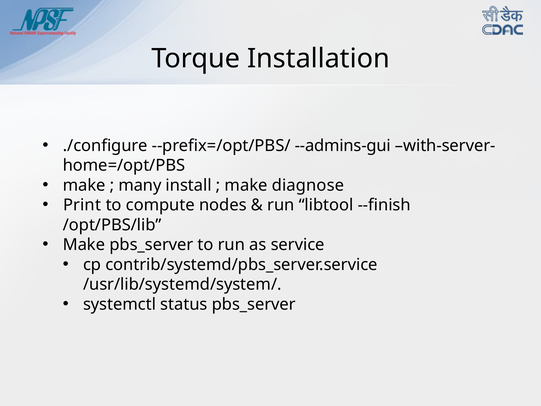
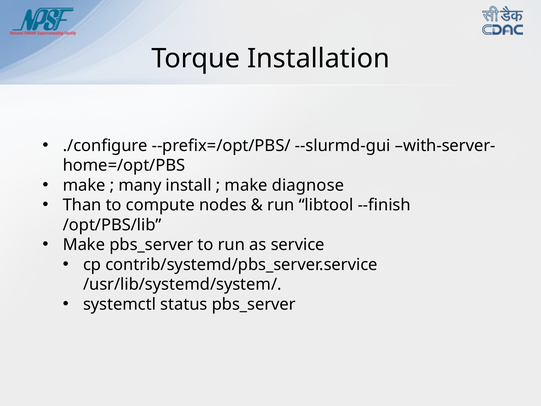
--admins-gui: --admins-gui -> --slurmd-gui (343, 145)
Print: Print -> Than (82, 205)
